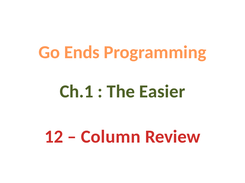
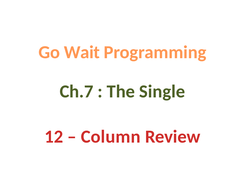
Ends: Ends -> Wait (82, 52)
Ch.1: Ch.1 -> Ch.7 (76, 92)
Easier: Easier -> Single (162, 92)
